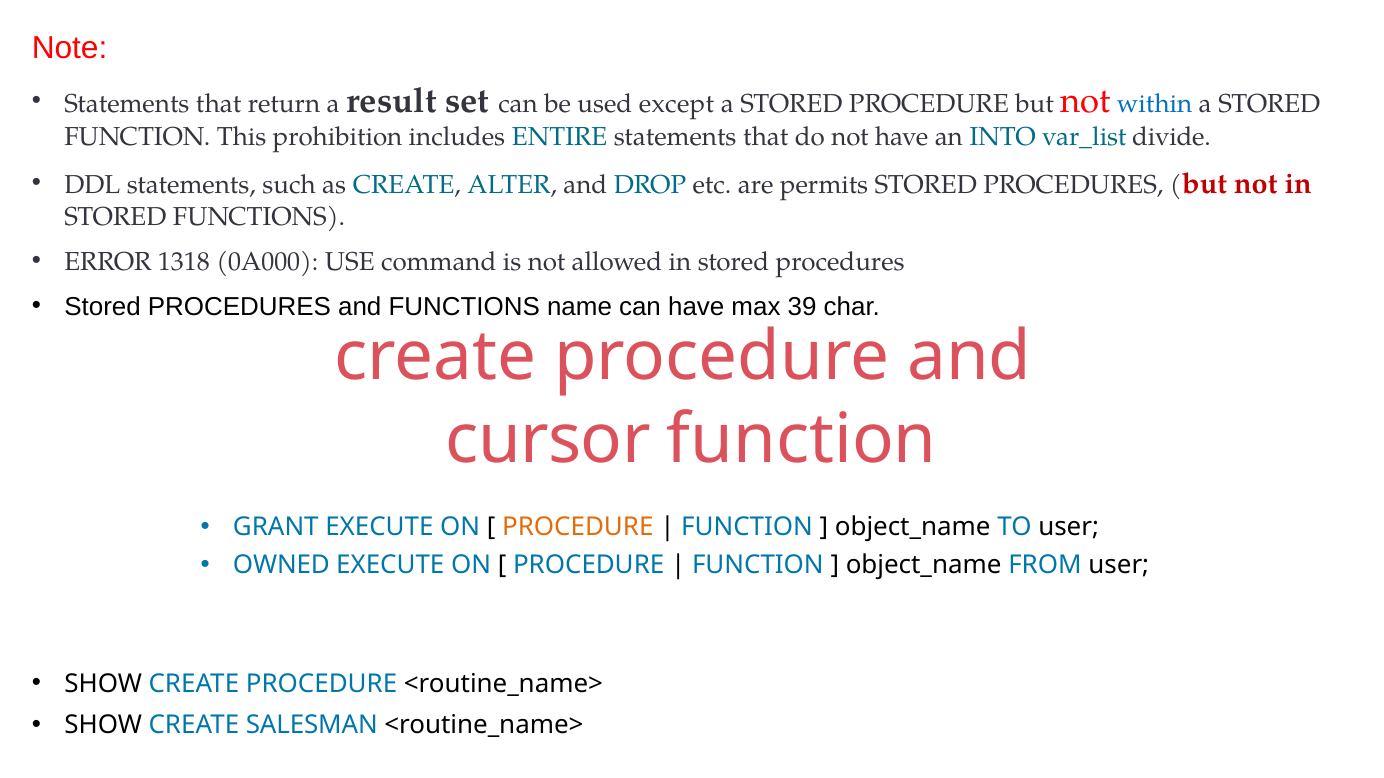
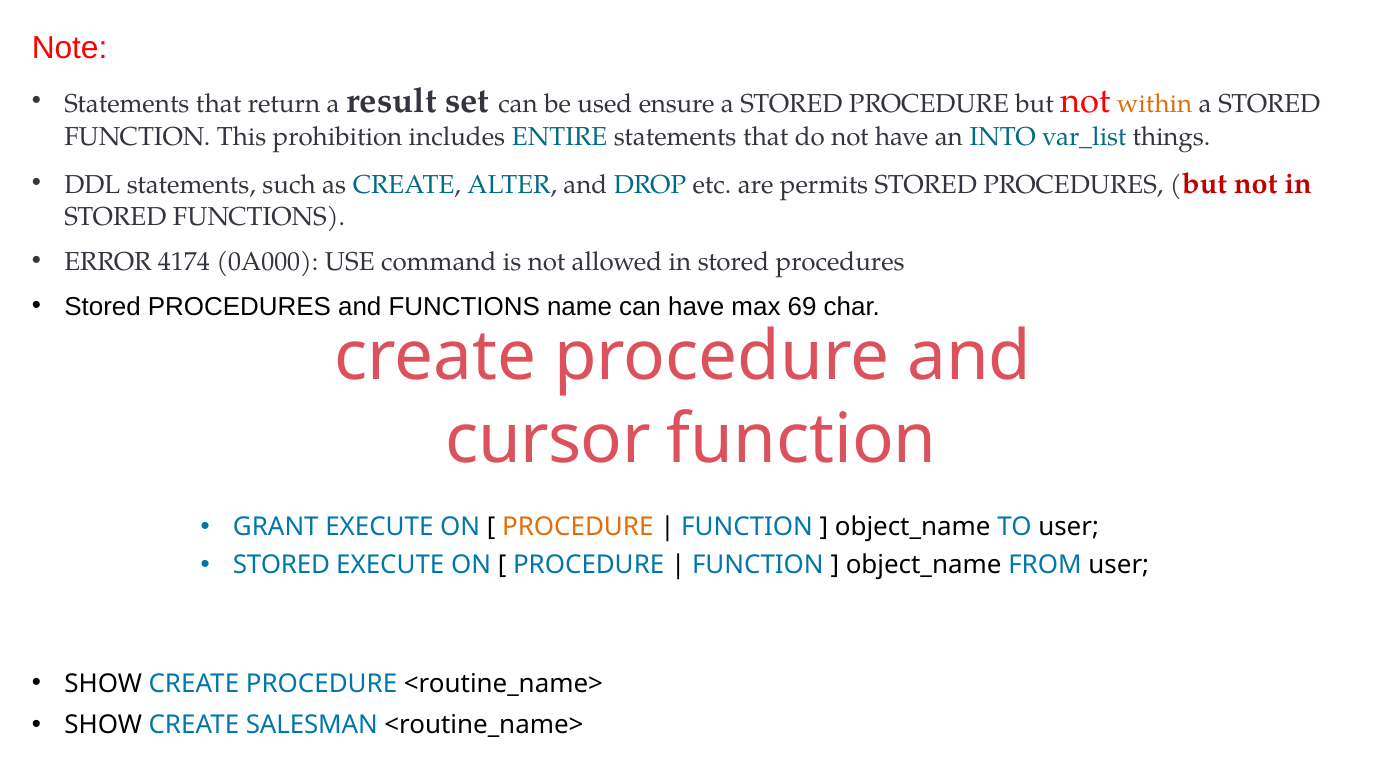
except: except -> ensure (677, 104)
within colour: blue -> orange (1155, 104)
divide: divide -> things (1171, 137)
1318: 1318 -> 4174 (184, 262)
39: 39 -> 69 (802, 307)
OWNED: OWNED -> STORED (281, 566)
